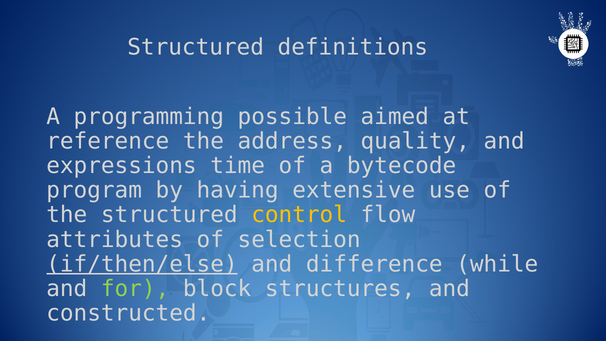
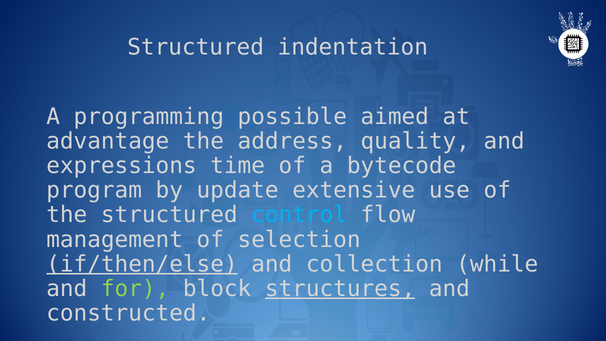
definitions: definitions -> indentation (353, 47)
reference: reference -> advantage (108, 141)
having: having -> update (238, 190)
control colour: yellow -> light blue (299, 215)
attributes: attributes -> management (115, 239)
difference: difference -> collection (374, 264)
structures underline: none -> present (340, 289)
